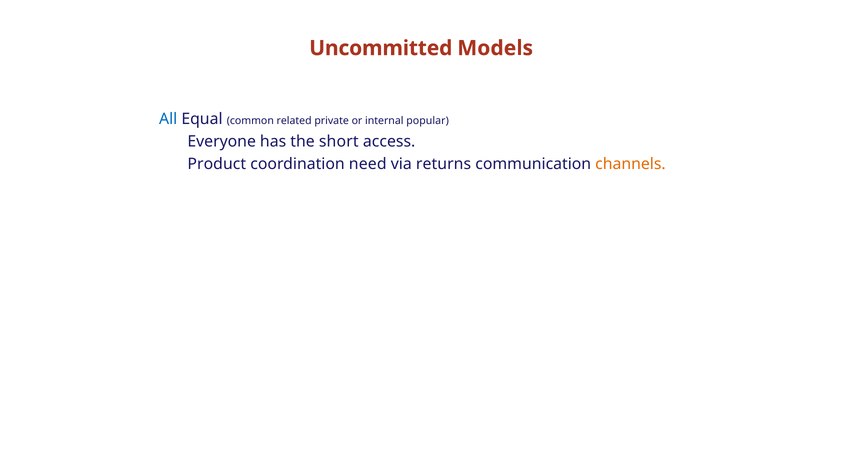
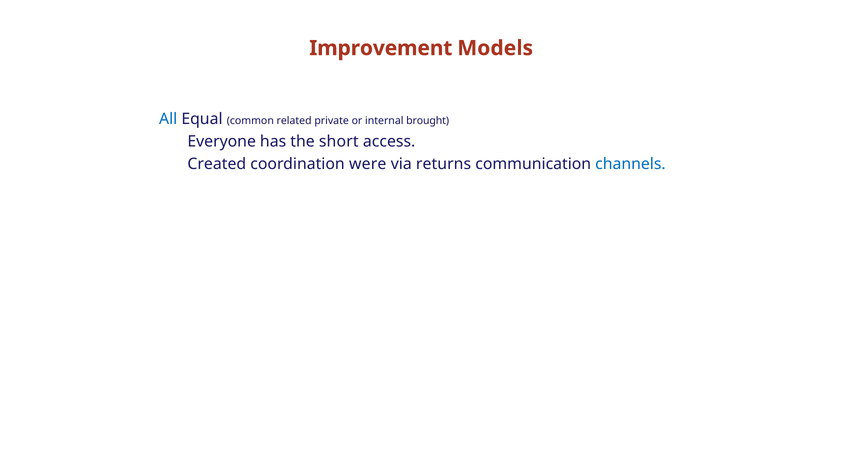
Uncommitted: Uncommitted -> Improvement (381, 48)
popular: popular -> brought (428, 121)
Product: Product -> Created (217, 164)
need: need -> were (368, 164)
channels colour: orange -> blue (630, 164)
